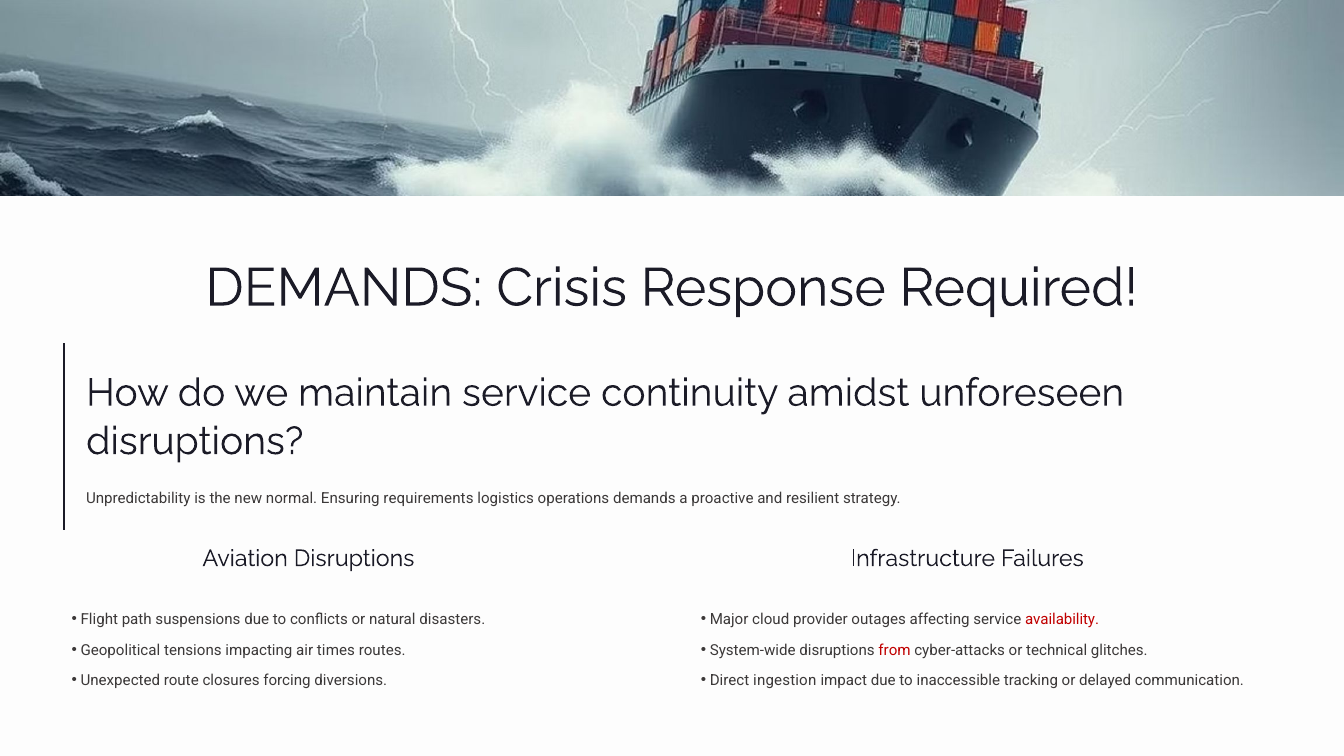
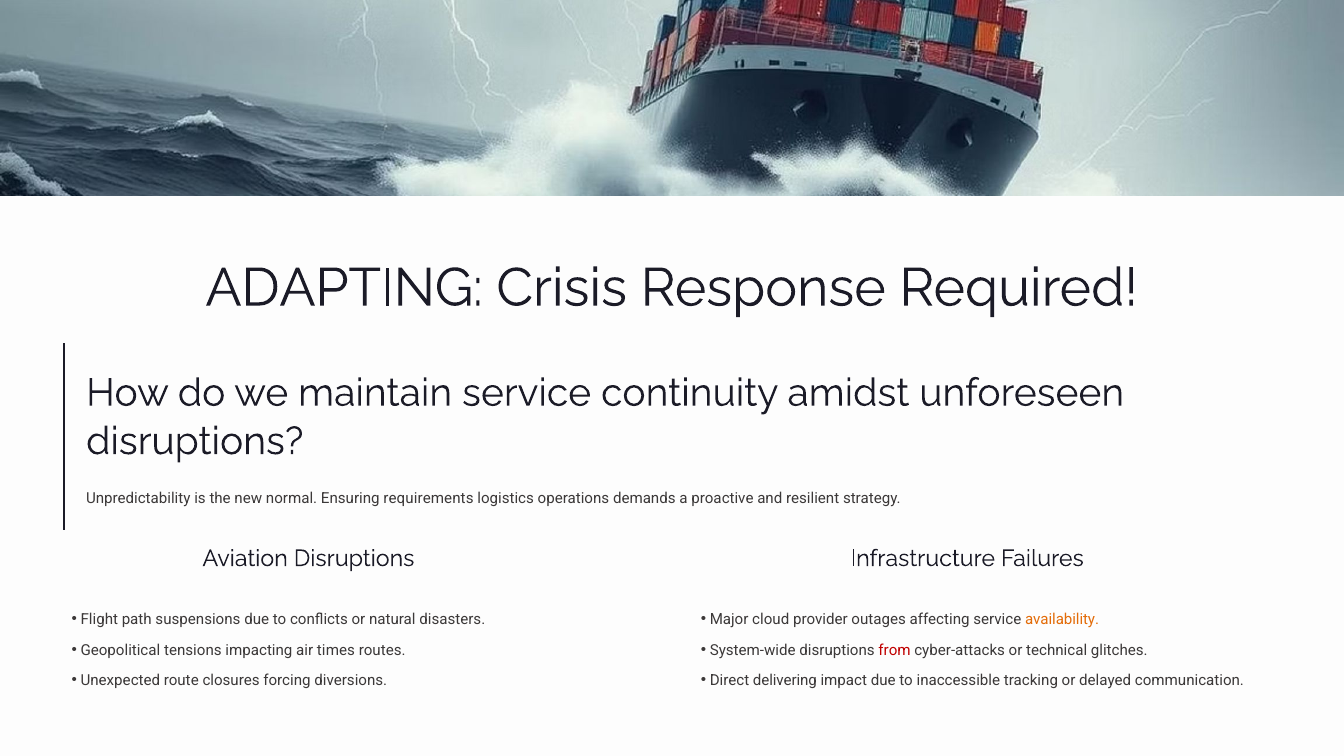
DEMANDS: DEMANDS -> ADAPTING (344, 288)
availability colour: red -> orange (1062, 620)
ingestion: ingestion -> delivering (785, 681)
